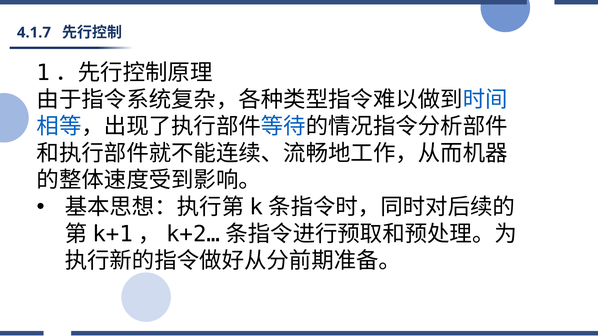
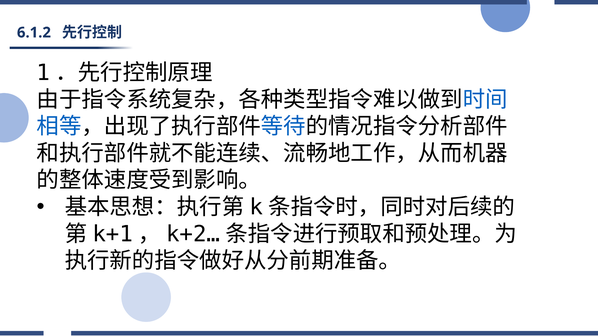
4.1.7: 4.1.7 -> 6.1.2 (34, 33)
